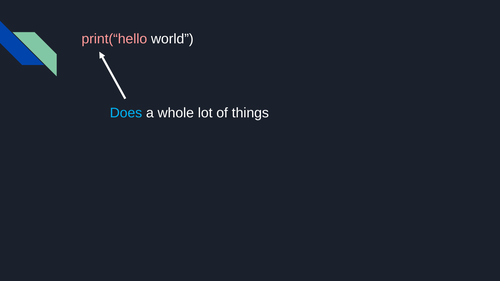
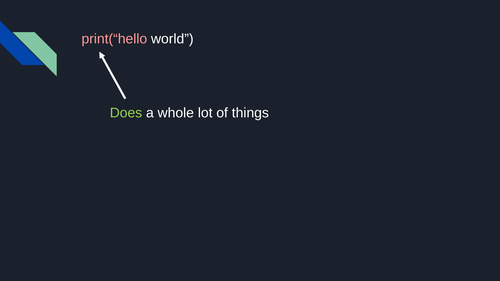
Does colour: light blue -> light green (126, 113)
